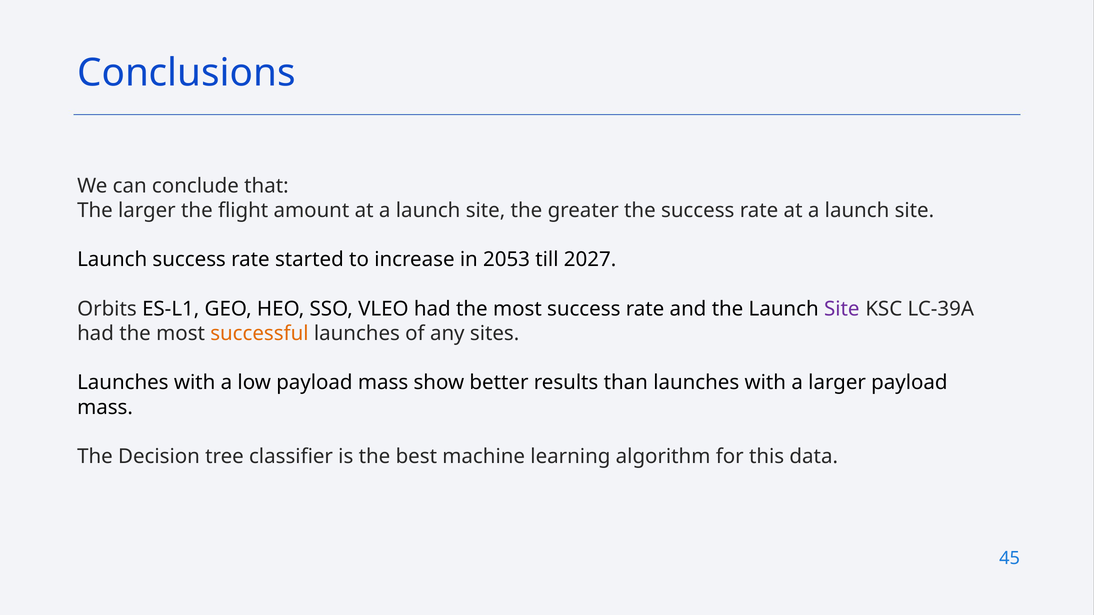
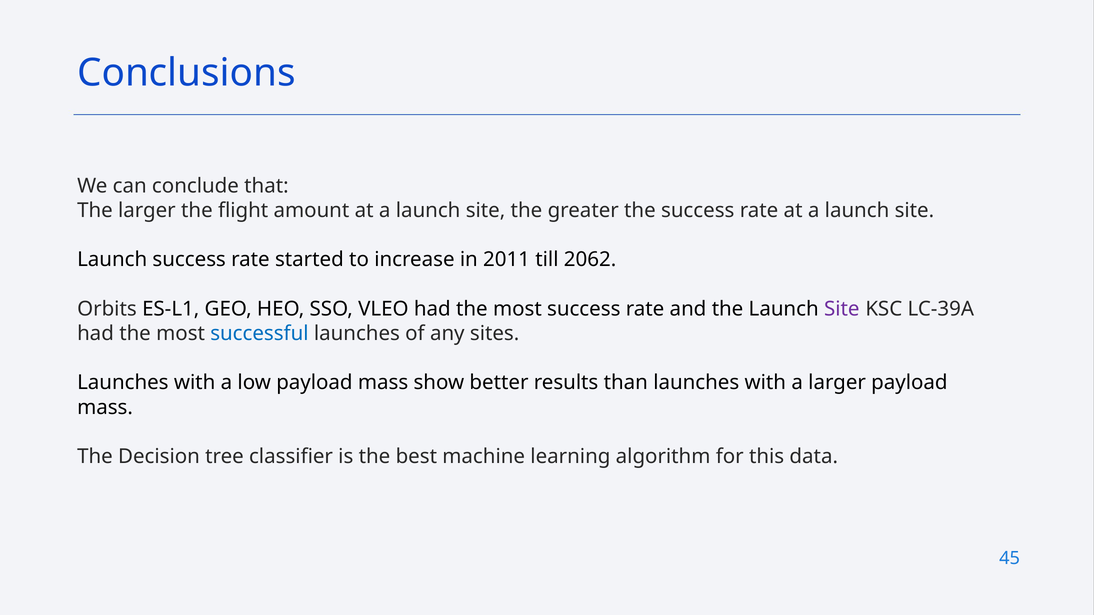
2053: 2053 -> 2011 (507, 260)
2027: 2027 -> 2062 (590, 260)
successful colour: orange -> blue (259, 334)
